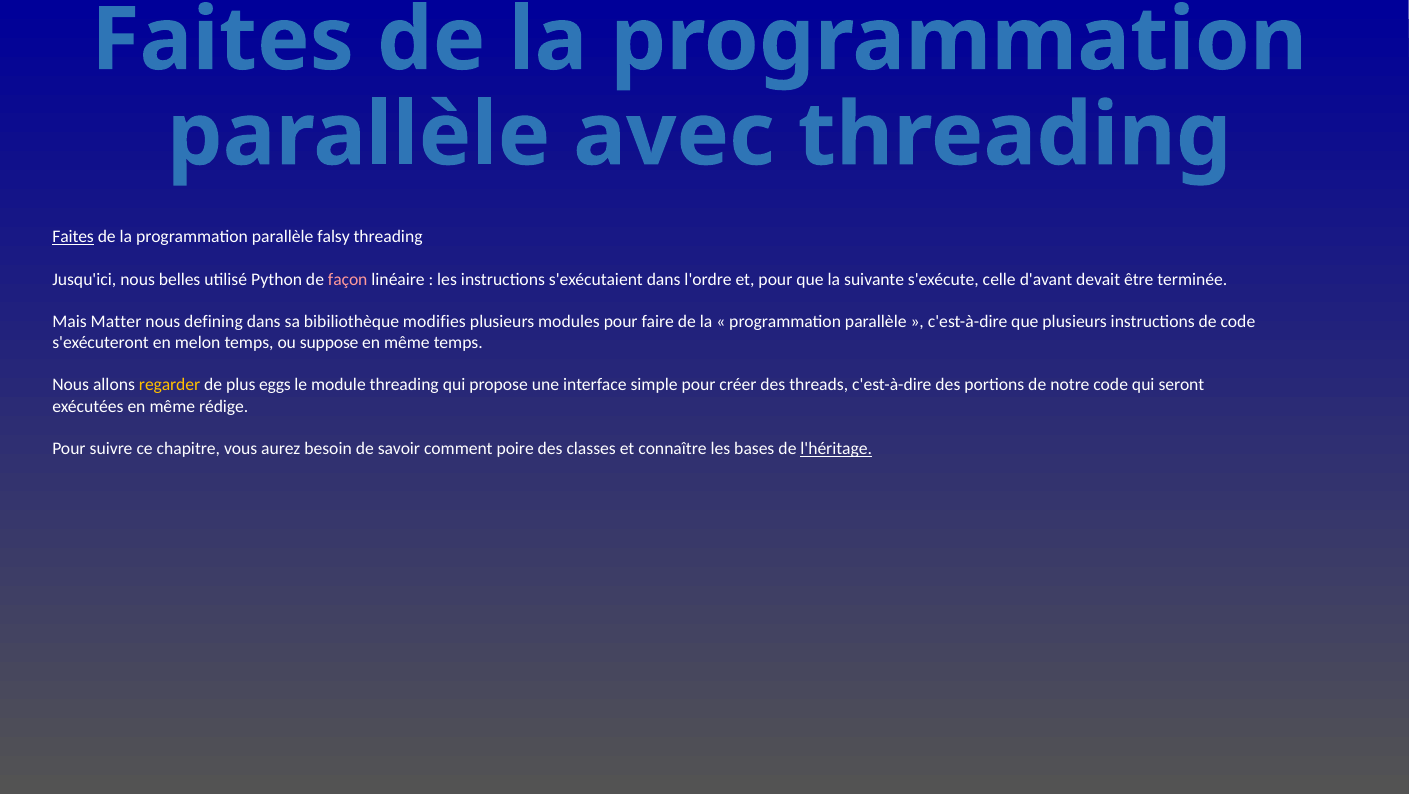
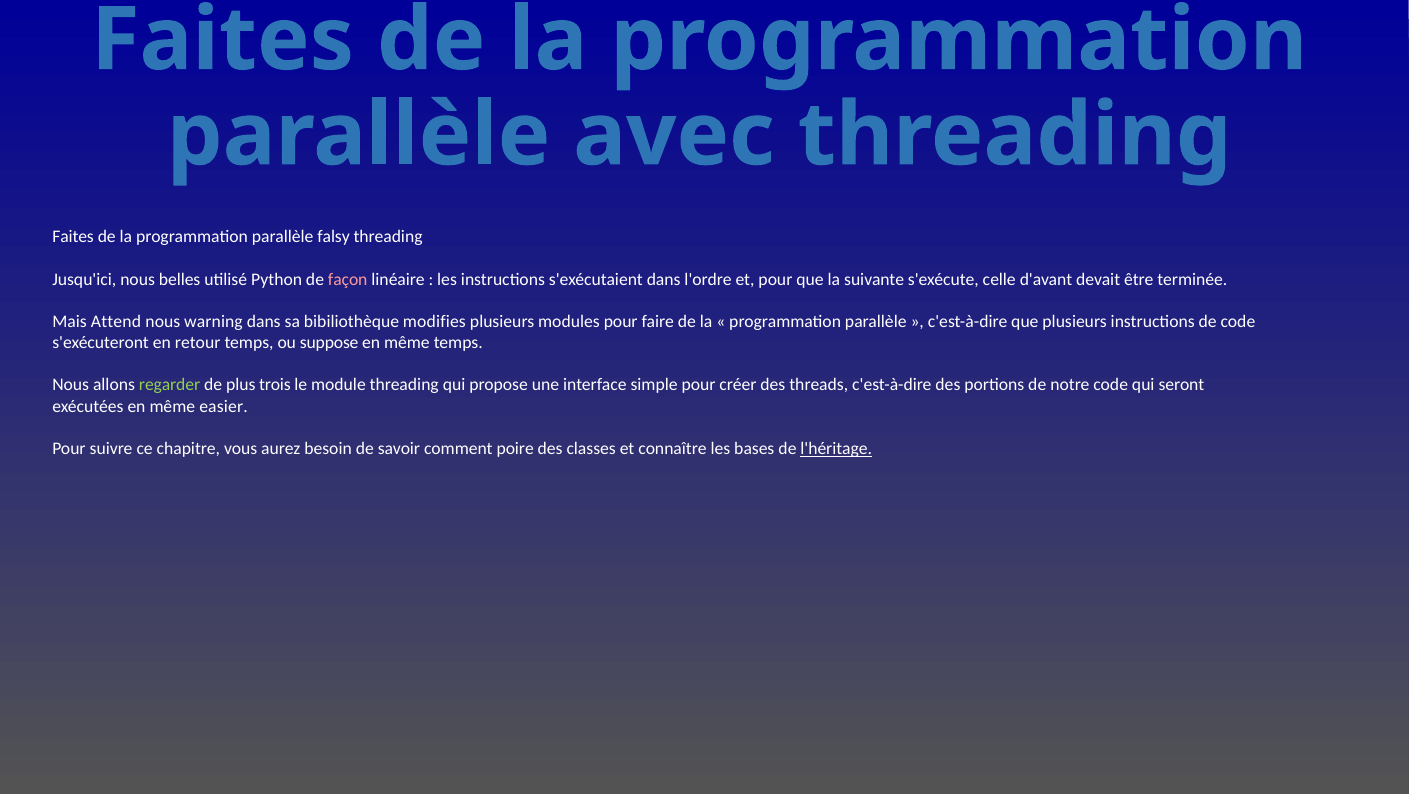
Faites underline: present -> none (73, 237)
Matter: Matter -> Attend (116, 322)
defining: defining -> warning (214, 322)
melon: melon -> retour (198, 343)
regarder colour: yellow -> light green (170, 385)
eggs: eggs -> trois (275, 385)
rédige: rédige -> easier (224, 406)
